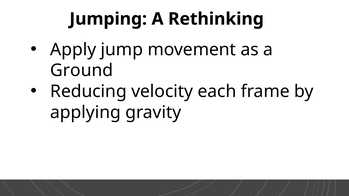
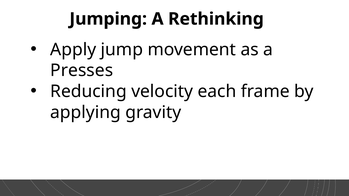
Ground: Ground -> Presses (82, 71)
